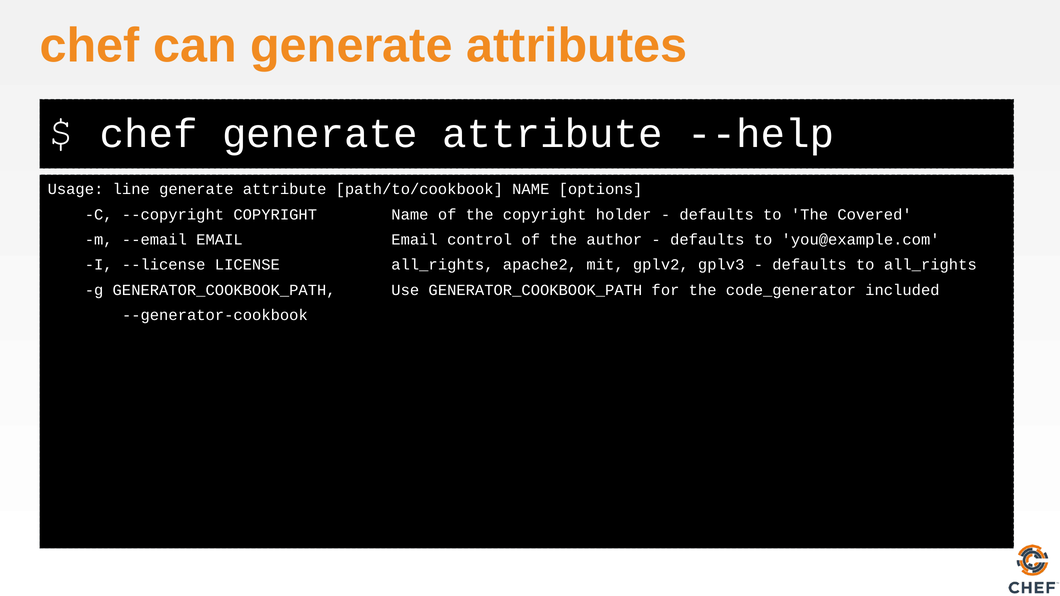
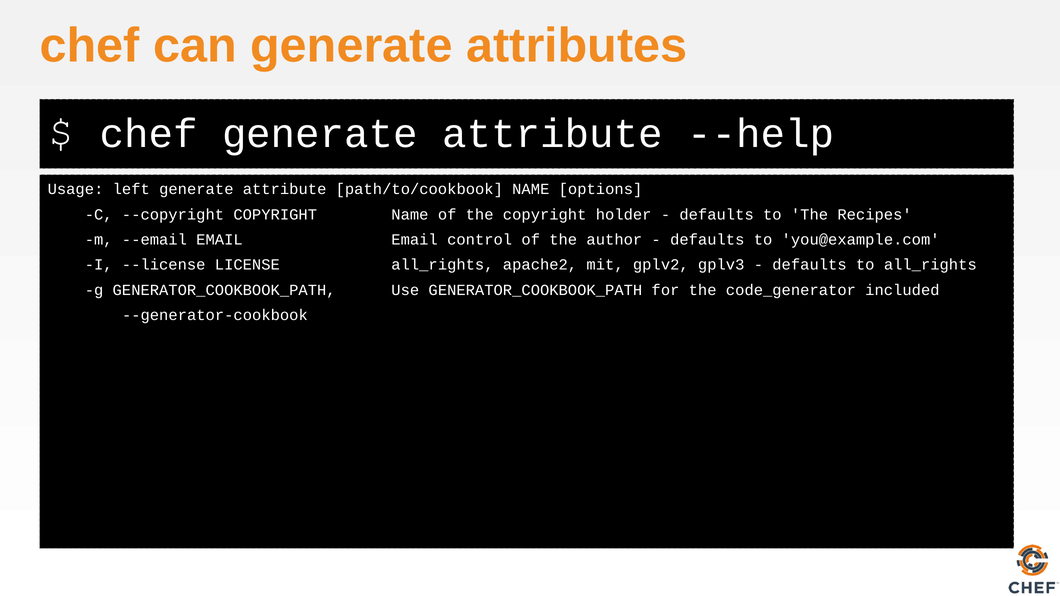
line: line -> left (131, 189)
Covered: Covered -> Recipes (875, 214)
